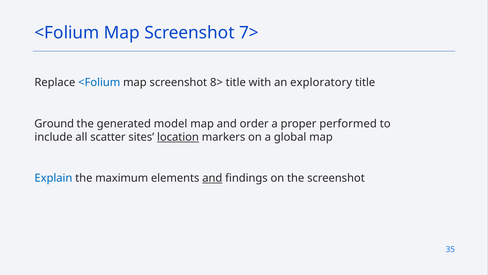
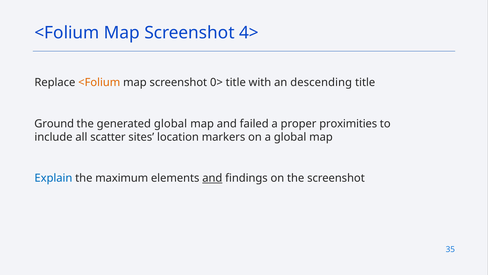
7>: 7> -> 4> (249, 33)
<Folium colour: blue -> orange (99, 82)
8>: 8> -> 0> (216, 82)
exploratory: exploratory -> descending (321, 82)
generated model: model -> global (171, 123)
order: order -> failed (254, 123)
performed: performed -> proximities (348, 123)
location underline: present -> none (178, 137)
